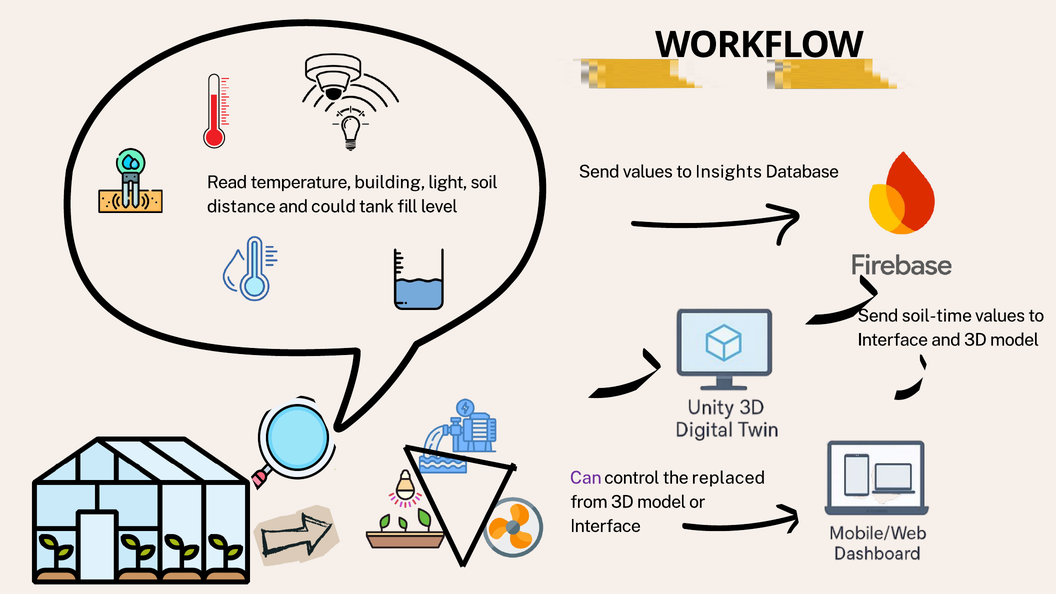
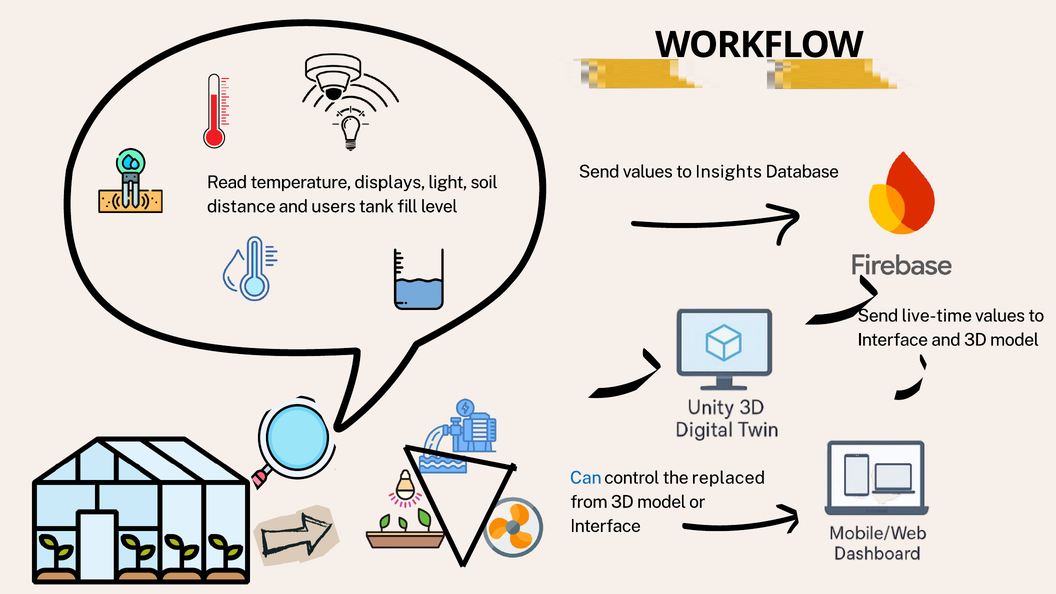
building: building -> displays (390, 182)
could: could -> users (333, 206)
soil-time: soil-time -> live-time (937, 316)
Can colour: purple -> blue (586, 478)
